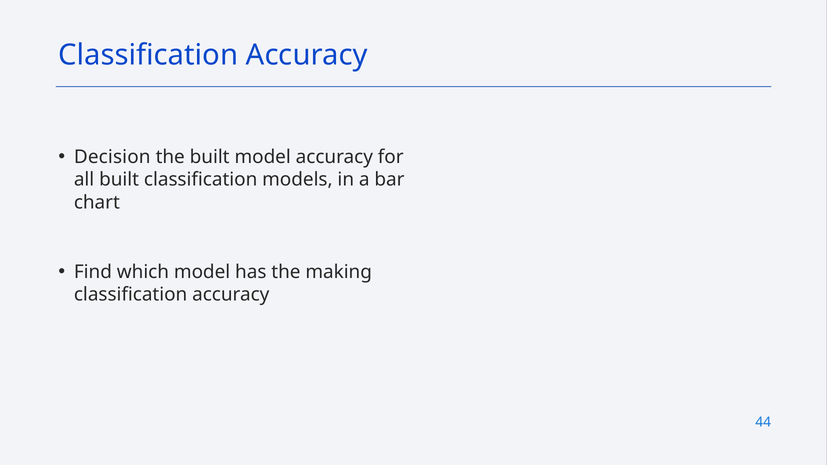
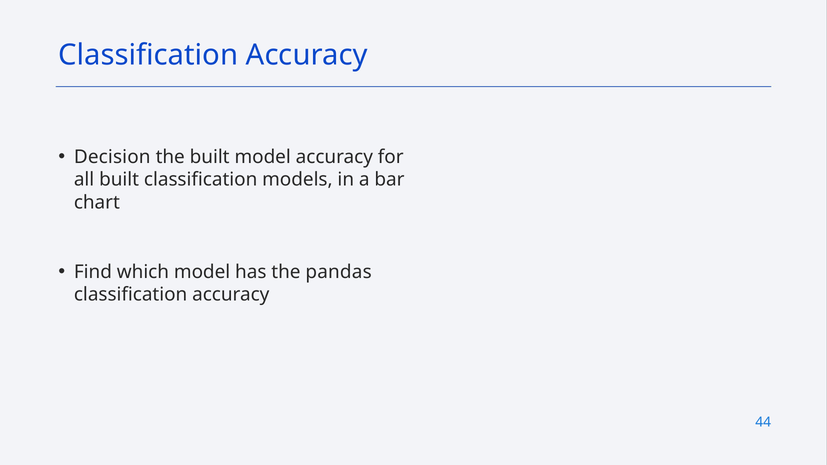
making: making -> pandas (339, 272)
